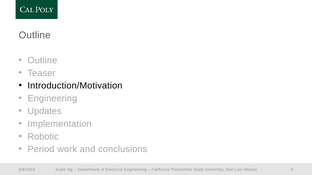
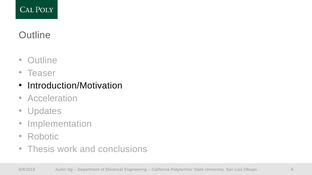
Engineering: Engineering -> Acceleration (52, 99)
Period: Period -> Thesis (41, 150)
